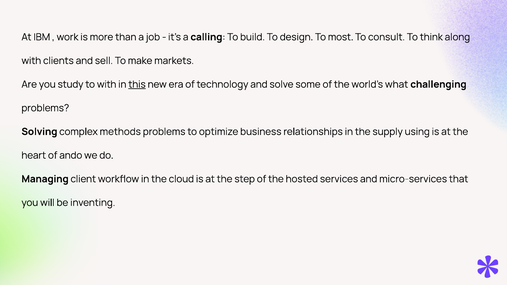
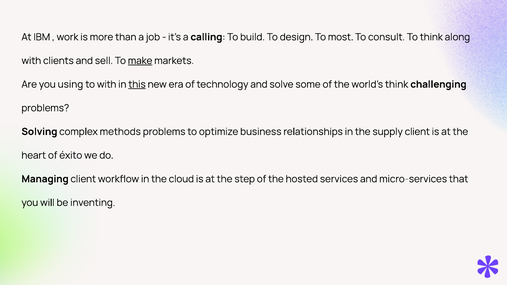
make underline: none -> present (140, 61)
study: study -> using (70, 84)
world's what: what -> think (397, 84)
supply using: using -> client (417, 132)
ando: ando -> éxito (71, 155)
